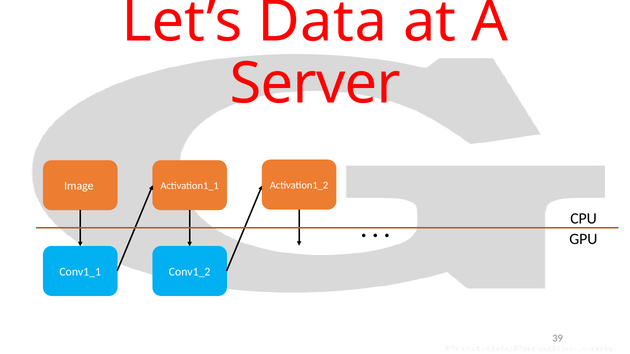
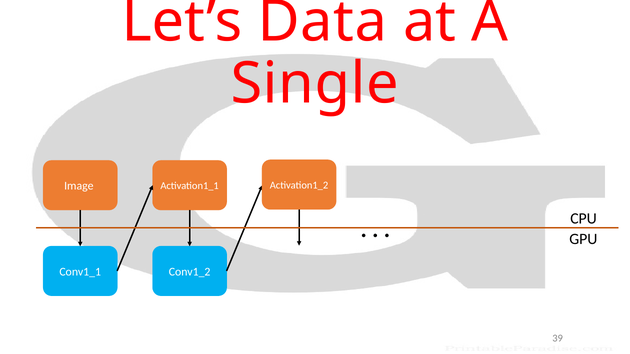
Server: Server -> Single (315, 84)
